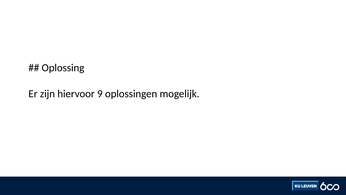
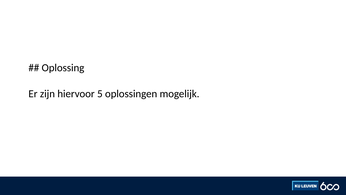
9: 9 -> 5 (100, 94)
